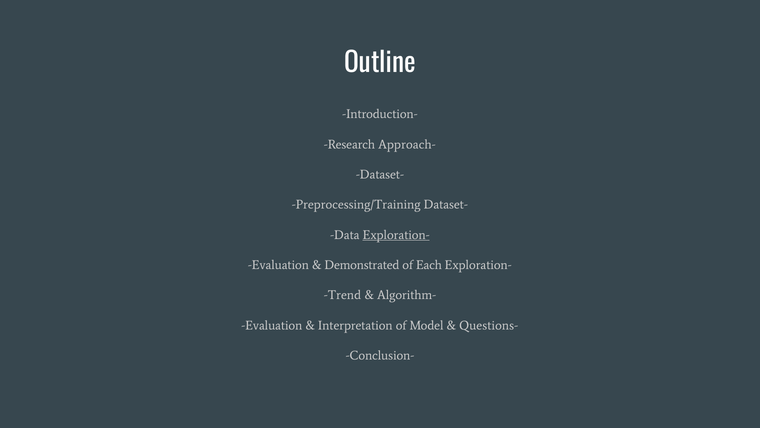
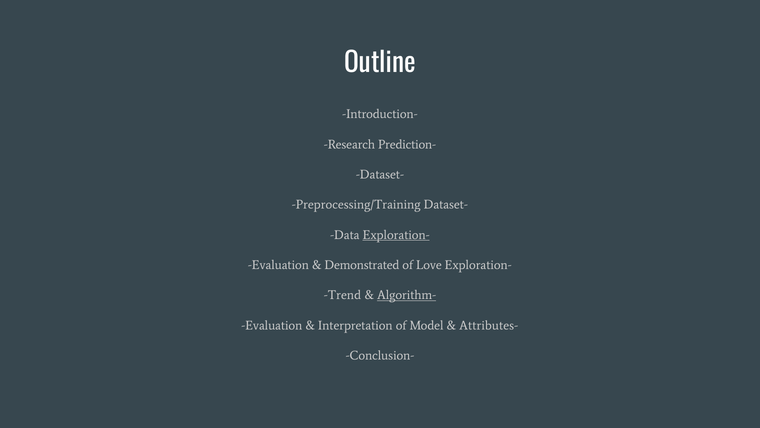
Approach-: Approach- -> Prediction- (407, 144)
Each: Each -> Love (429, 265)
Algorithm- underline: none -> present (407, 295)
Questions-: Questions- -> Attributes- (489, 325)
